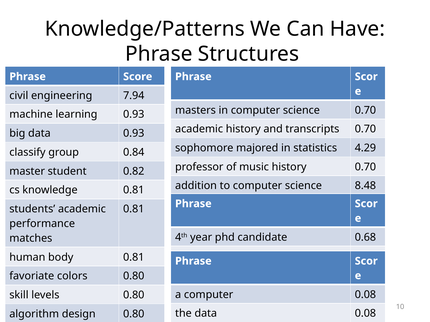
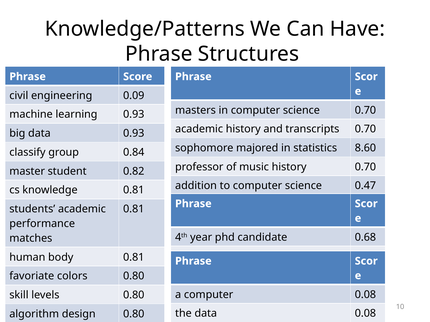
7.94: 7.94 -> 0.09 (134, 96)
4.29: 4.29 -> 8.60 (365, 148)
8.48: 8.48 -> 0.47 (365, 186)
